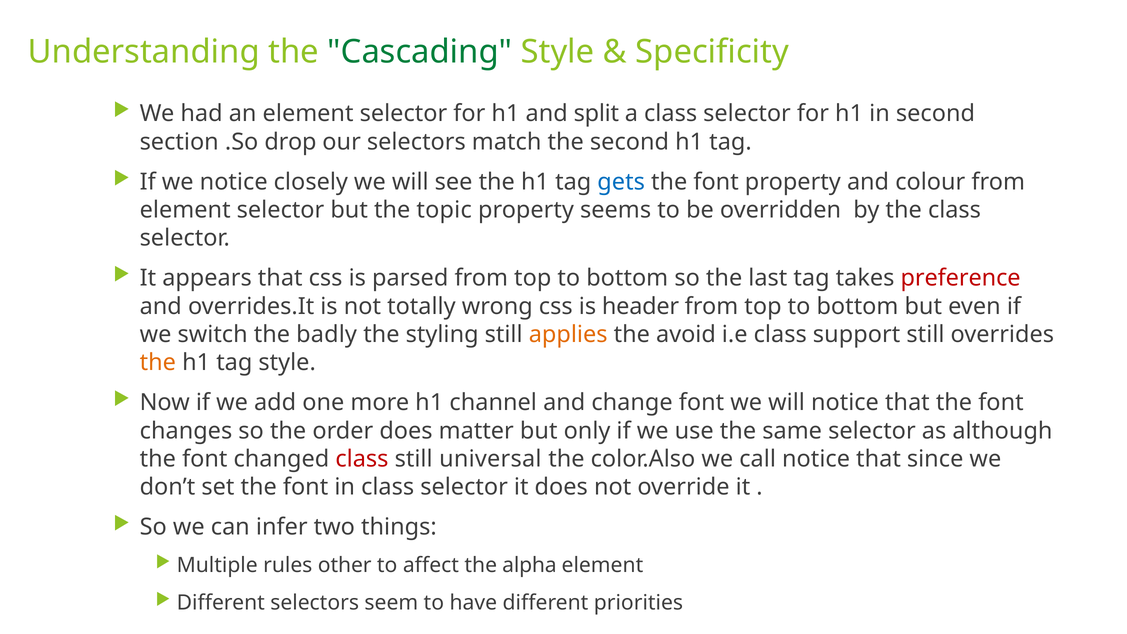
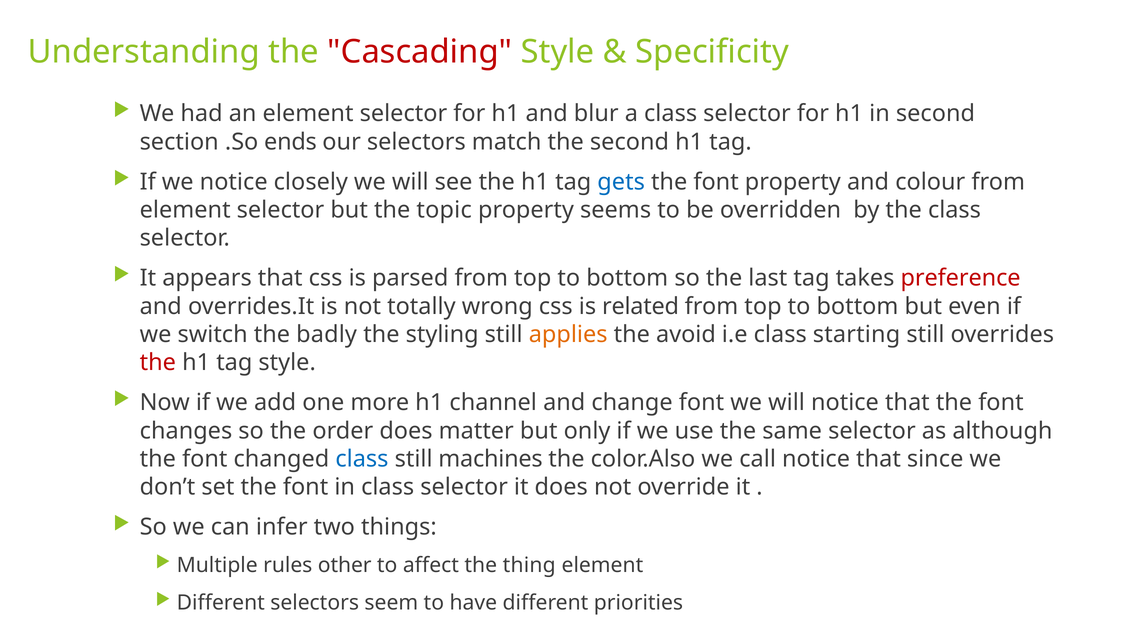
Cascading colour: green -> red (420, 52)
split: split -> blur (596, 114)
drop: drop -> ends (290, 142)
header: header -> related (641, 306)
support: support -> starting (857, 334)
the colour: orange -> red (158, 363)
class colour: red -> blue (362, 459)
universal: universal -> machines (491, 459)
alpha: alpha -> thing (529, 565)
